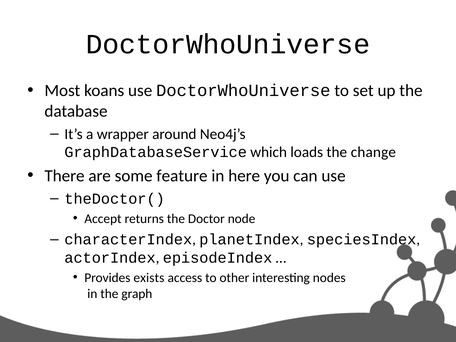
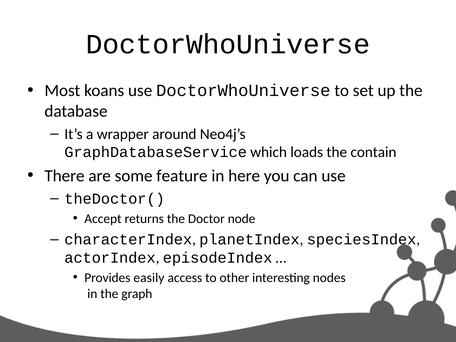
change: change -> contain (373, 152)
exists: exists -> easily (149, 278)
